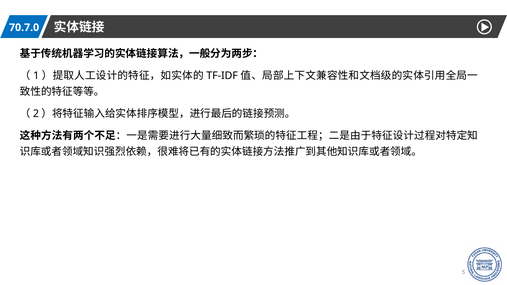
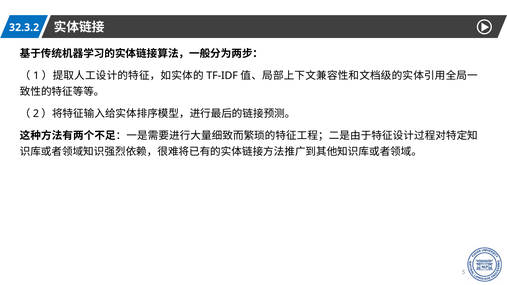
70.7.0: 70.7.0 -> 32.3.2 (24, 28)
